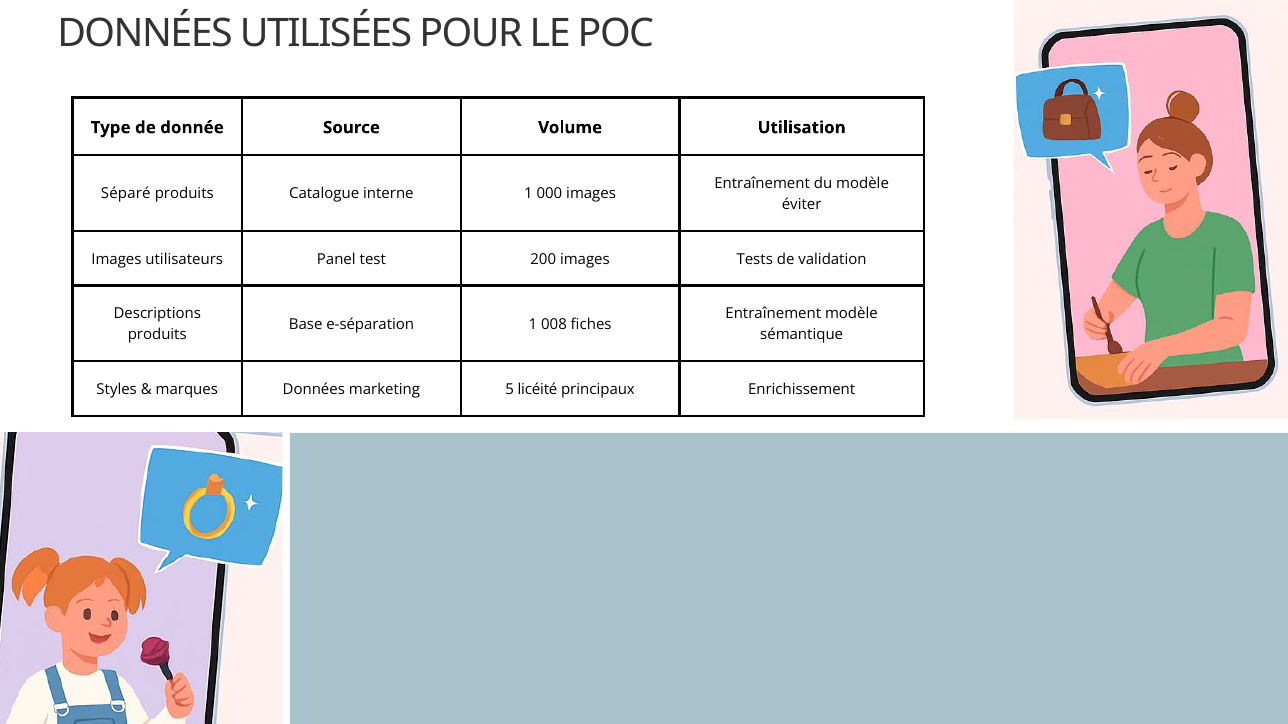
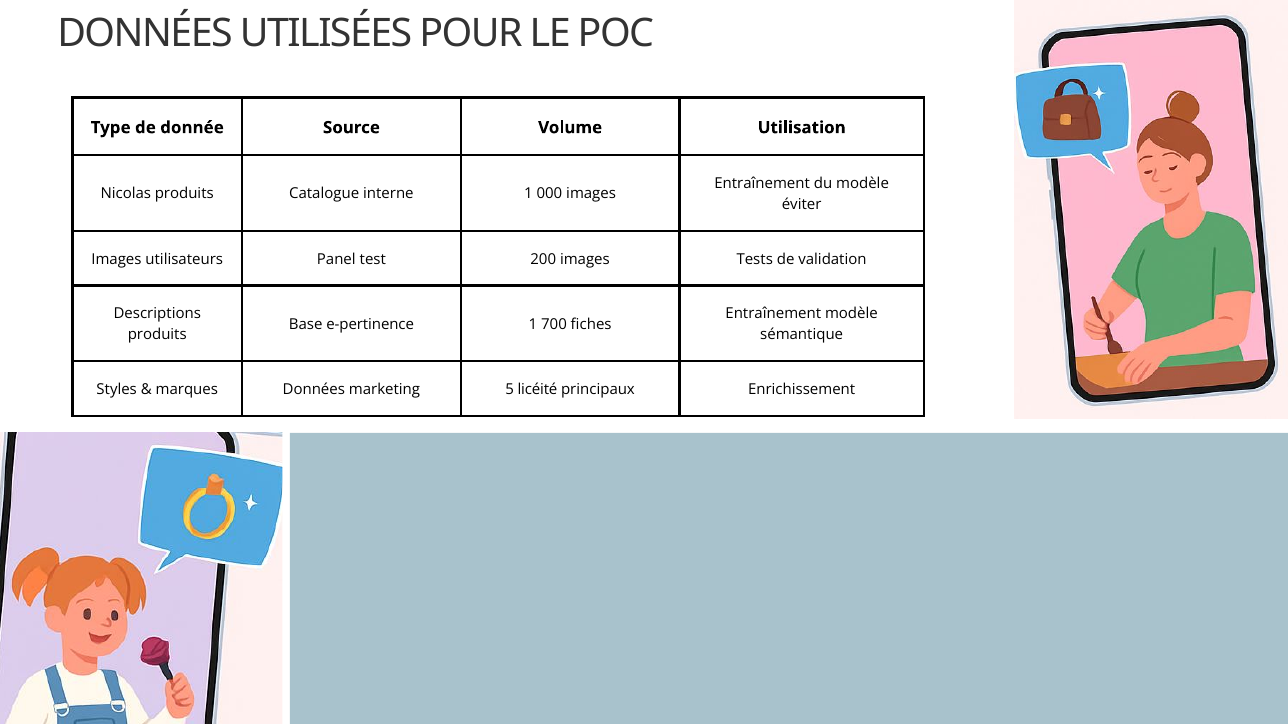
Séparé: Séparé -> Nicolas (126, 194)
e-séparation: e-séparation -> e-pertinence (370, 325)
008: 008 -> 700 (554, 325)
